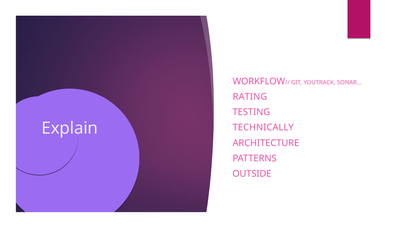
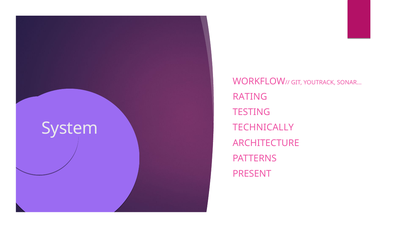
Explain: Explain -> System (70, 128)
OUTSIDE: OUTSIDE -> PRESENT (252, 174)
